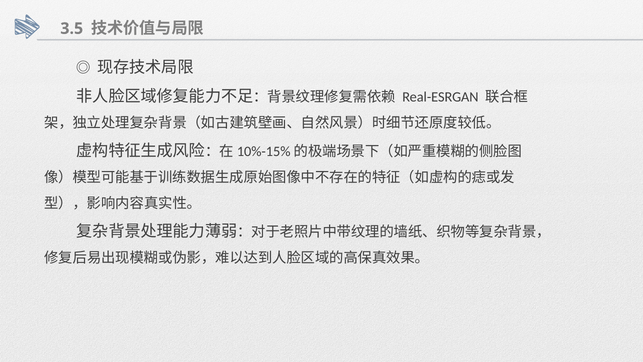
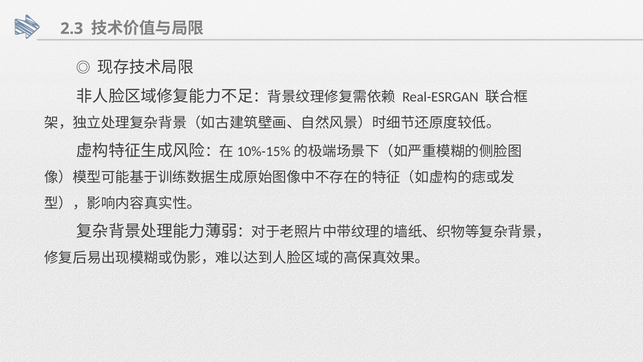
3.5: 3.5 -> 2.3 (72, 29)
